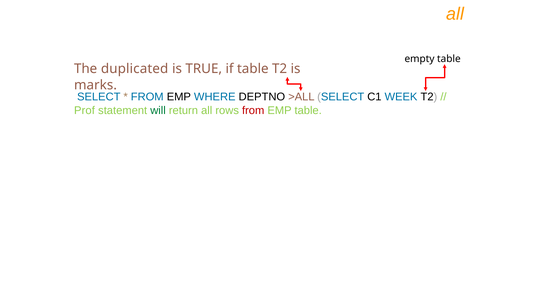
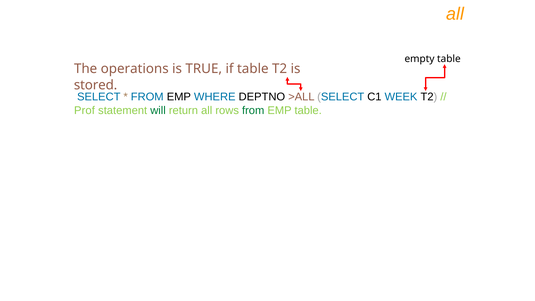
duplicated: duplicated -> operations (135, 69)
marks: marks -> stored (96, 85)
from colour: red -> green (253, 110)
